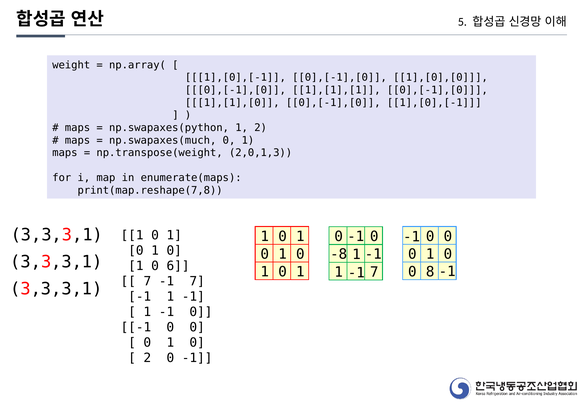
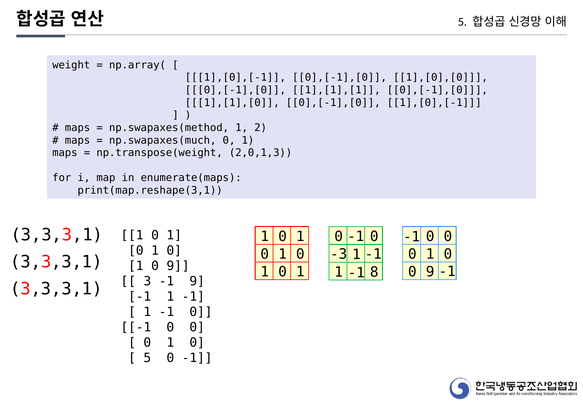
np.swapaxes(python: np.swapaxes(python -> np.swapaxes(method (169, 128)
print(map.reshape(7,8: print(map.reshape(7,8 -> print(map.reshape(3,1 (150, 191)
-8: -8 -> -3 (339, 255)
1 0 6: 6 -> 9 (178, 266)
8: 8 -> 9 (430, 272)
1 7: 7 -> 8 (374, 273)
7: 7 -> 3 (147, 282)
-1 7: 7 -> 9 (197, 282)
2: 2 -> 5 (147, 359)
